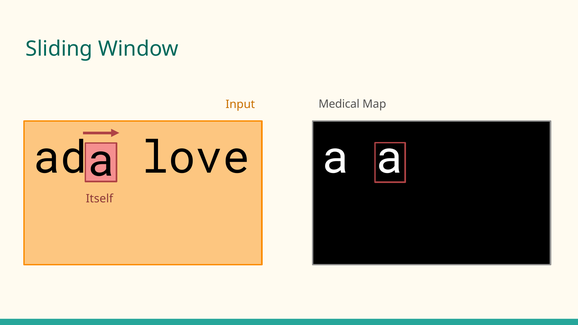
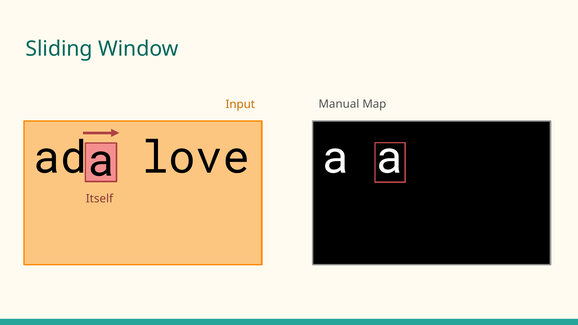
Medical: Medical -> Manual (339, 104)
